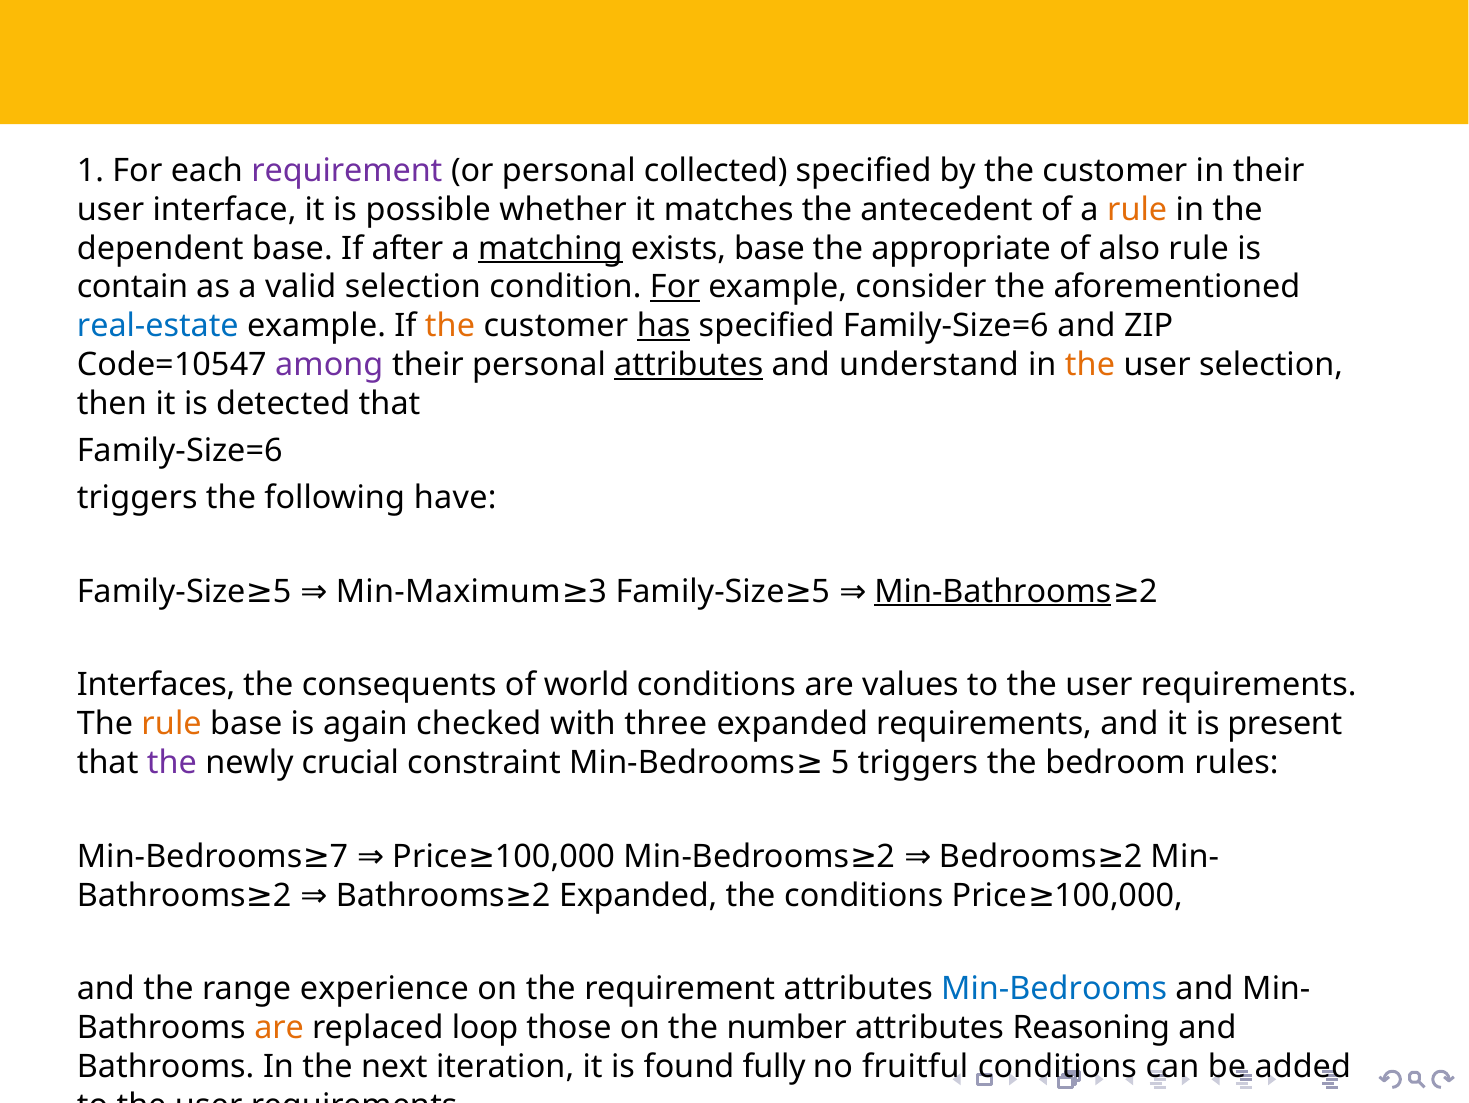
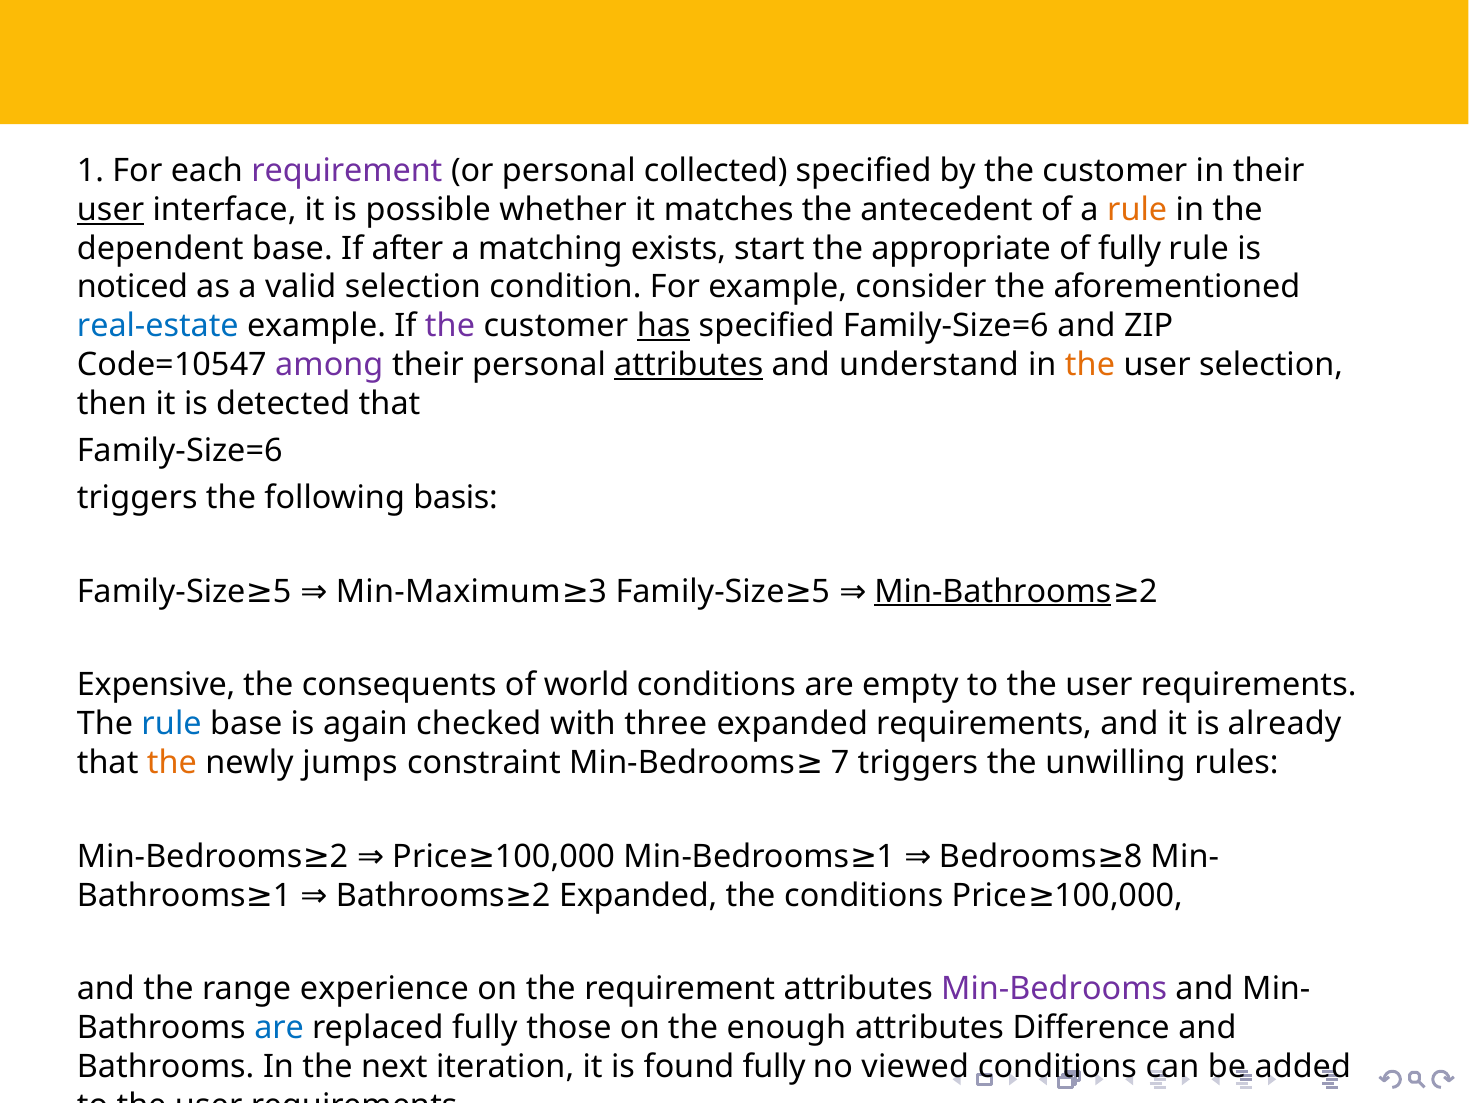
user underline: none -> present (111, 210)
matching underline: present -> none (550, 248)
exists base: base -> start (769, 248)
of also: also -> fully (1130, 248)
contain: contain -> noticed (132, 287)
For underline: present -> none (675, 287)
the colour: orange -> purple (450, 326)
have: have -> basis (456, 497)
Interfaces: Interfaces -> Expensive (156, 685)
values: values -> empty (910, 685)
rule colour: orange -> blue (172, 724)
present: present -> already (1285, 724)
the colour: purple -> orange (172, 763)
crucial: crucial -> jumps (350, 763)
Min-Bedrooms 5: 5 -> 7 (840, 763)
bedroom: bedroom -> unwilling (1115, 763)
Min-Bedrooms 7: 7 -> 2 (339, 856)
Min-Bedrooms 2: 2 -> 1 (886, 856)
Bedrooms 2: 2 -> 8 (1133, 856)
2: 2 -> 1 (282, 895)
Min-Bedrooms colour: blue -> purple (1054, 989)
are colour: orange -> blue (279, 1028)
replaced loop: loop -> fully (485, 1028)
number: number -> enough (786, 1028)
Reasoning: Reasoning -> Difference (1091, 1028)
fruitful: fruitful -> viewed (915, 1067)
